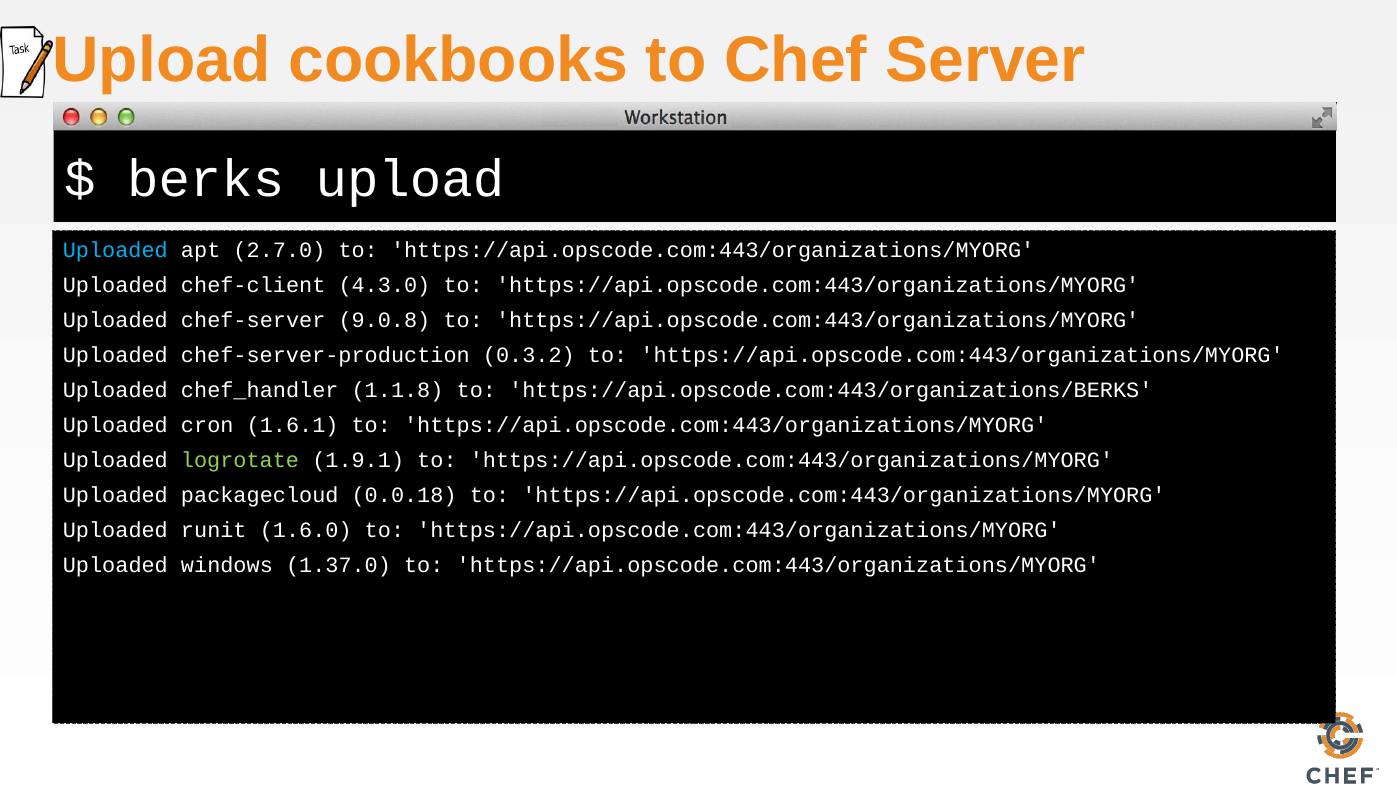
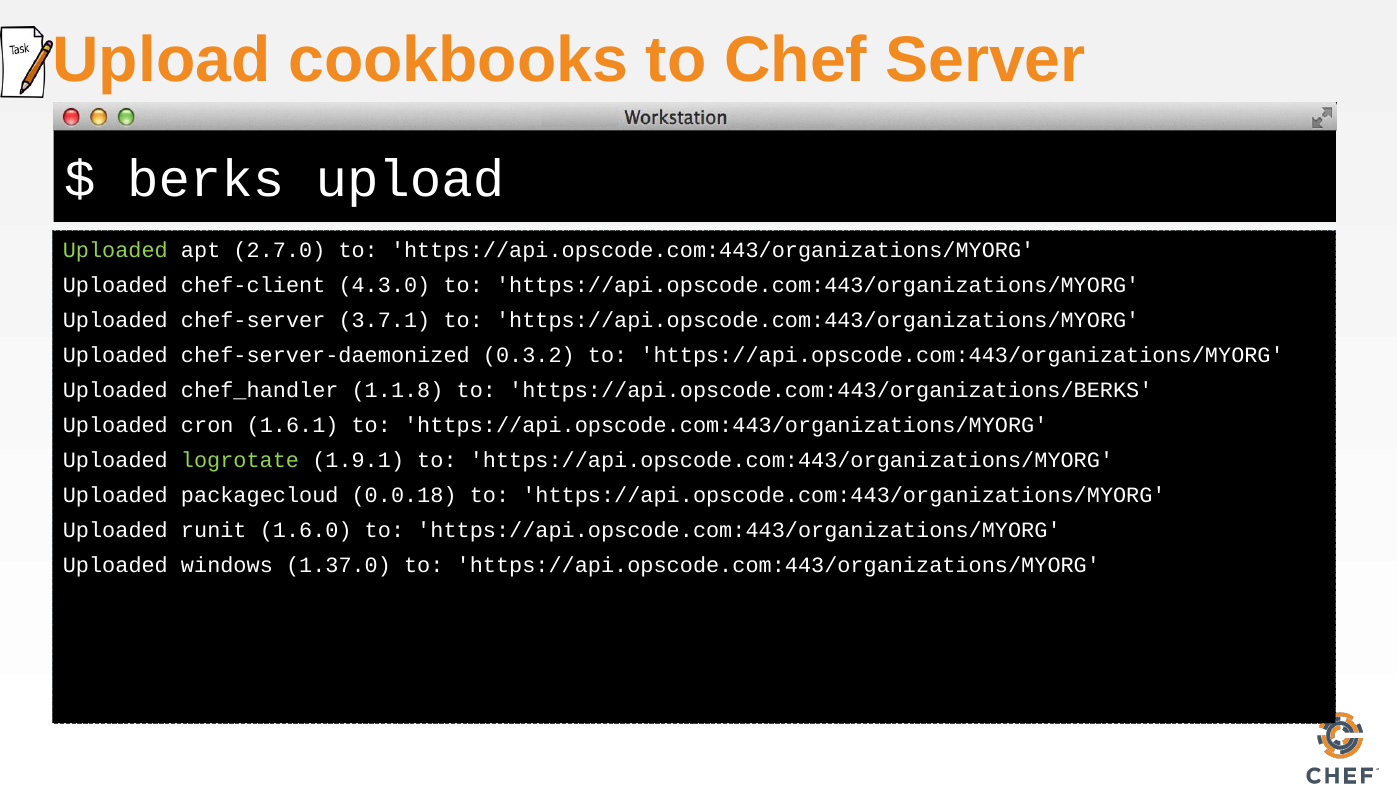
Uploaded colour: light blue -> light green (115, 250)
9.0.8: 9.0.8 -> 3.7.1 (384, 320)
chef-server-production: chef-server-production -> chef-server-daemonized (325, 355)
